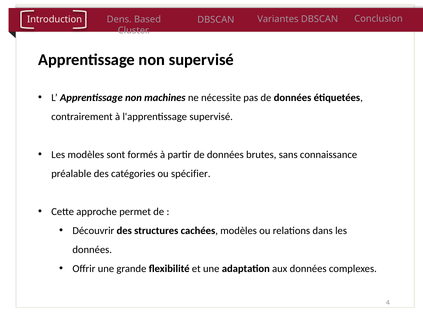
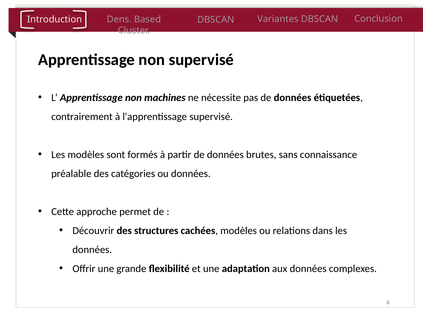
ou spécifier: spécifier -> données (191, 174)
